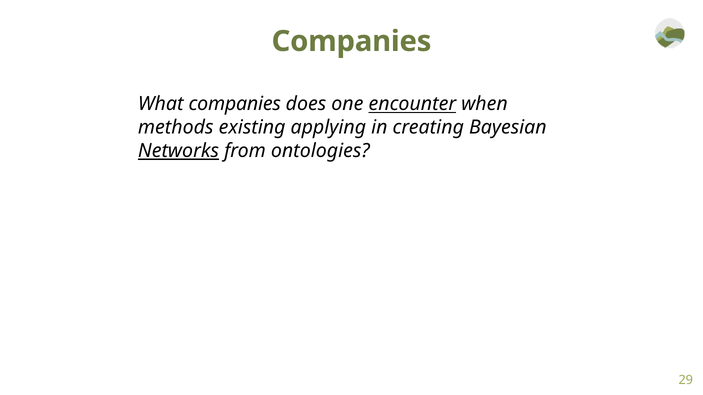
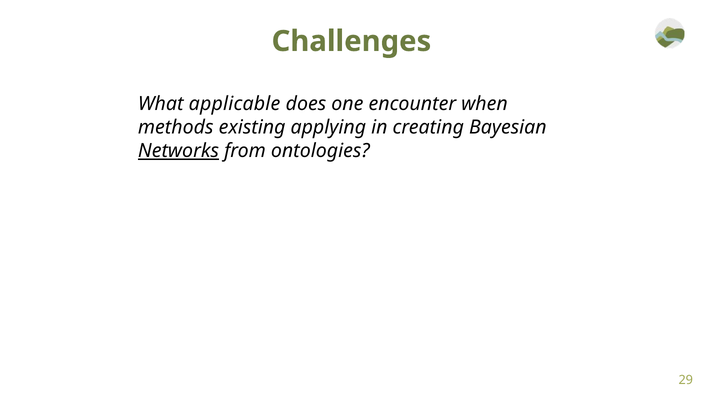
Companies: Companies -> Challenges (351, 41)
What companies: companies -> applicable (235, 104)
encounter underline: present -> none (412, 104)
